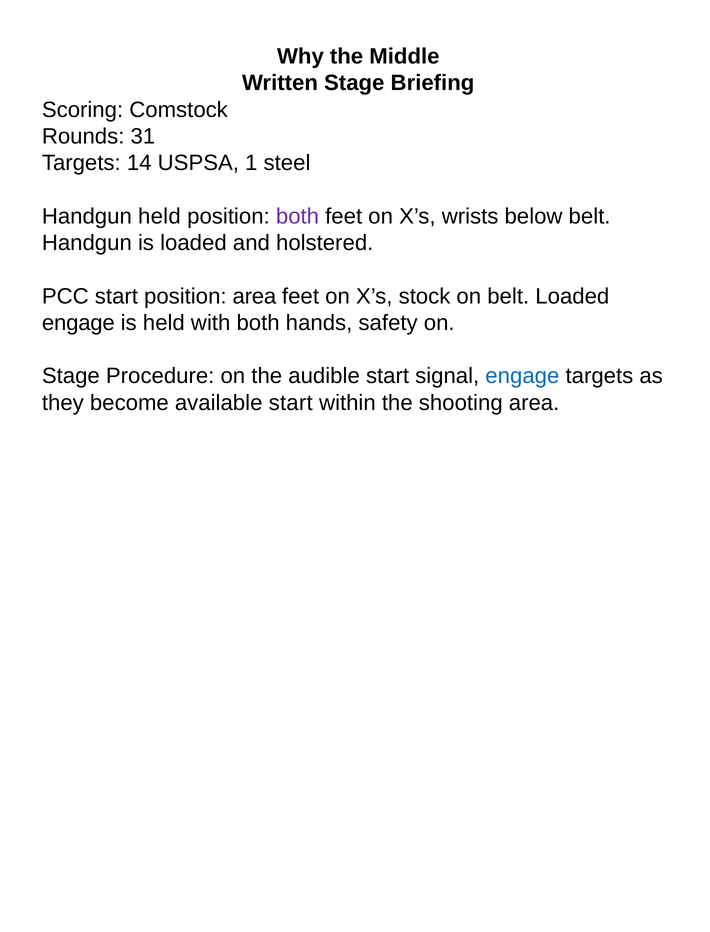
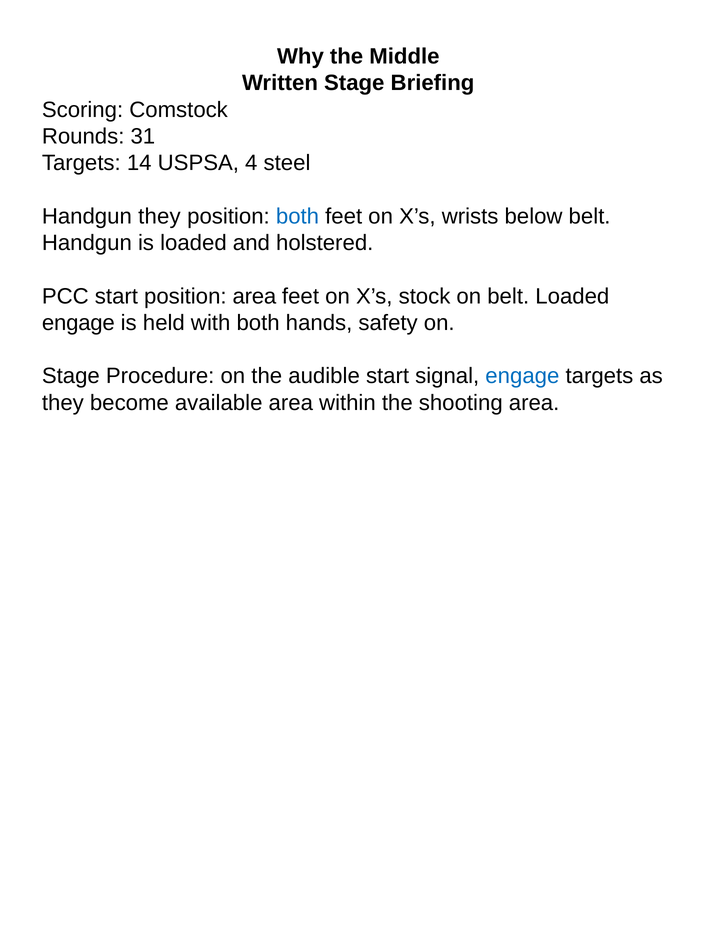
1: 1 -> 4 (251, 163)
Handgun held: held -> they (159, 216)
both colour: purple -> blue (297, 216)
available start: start -> area (291, 403)
